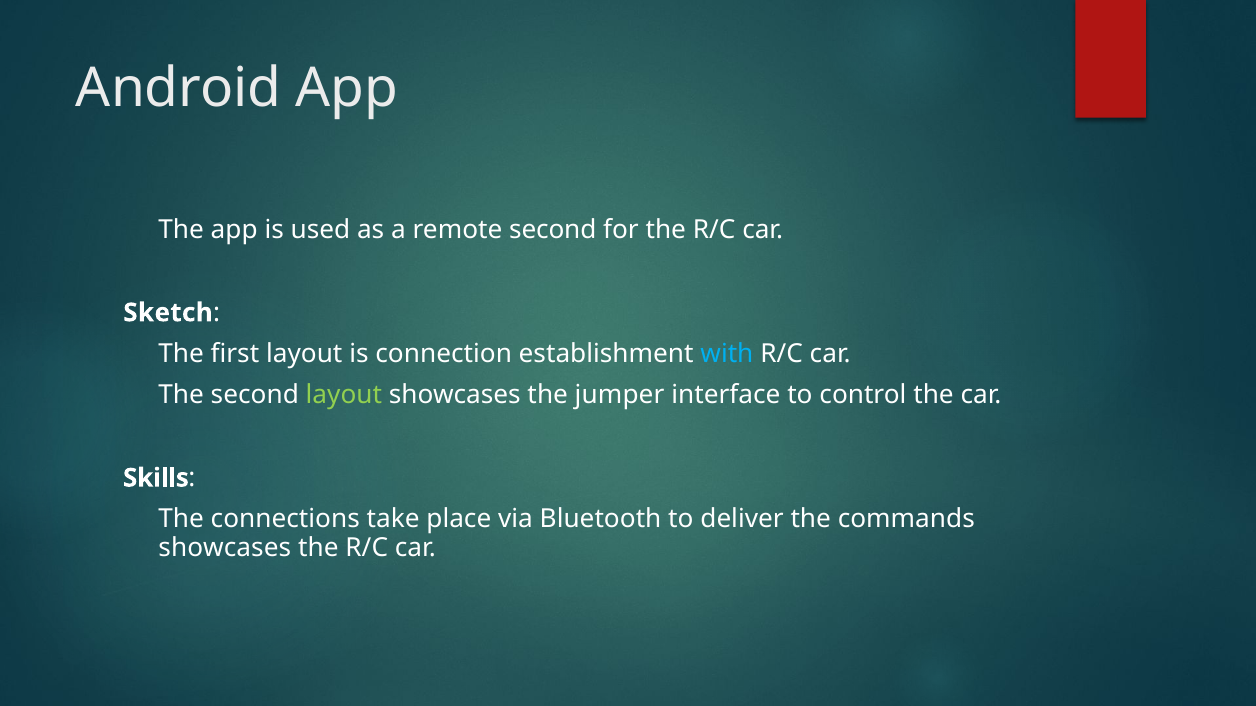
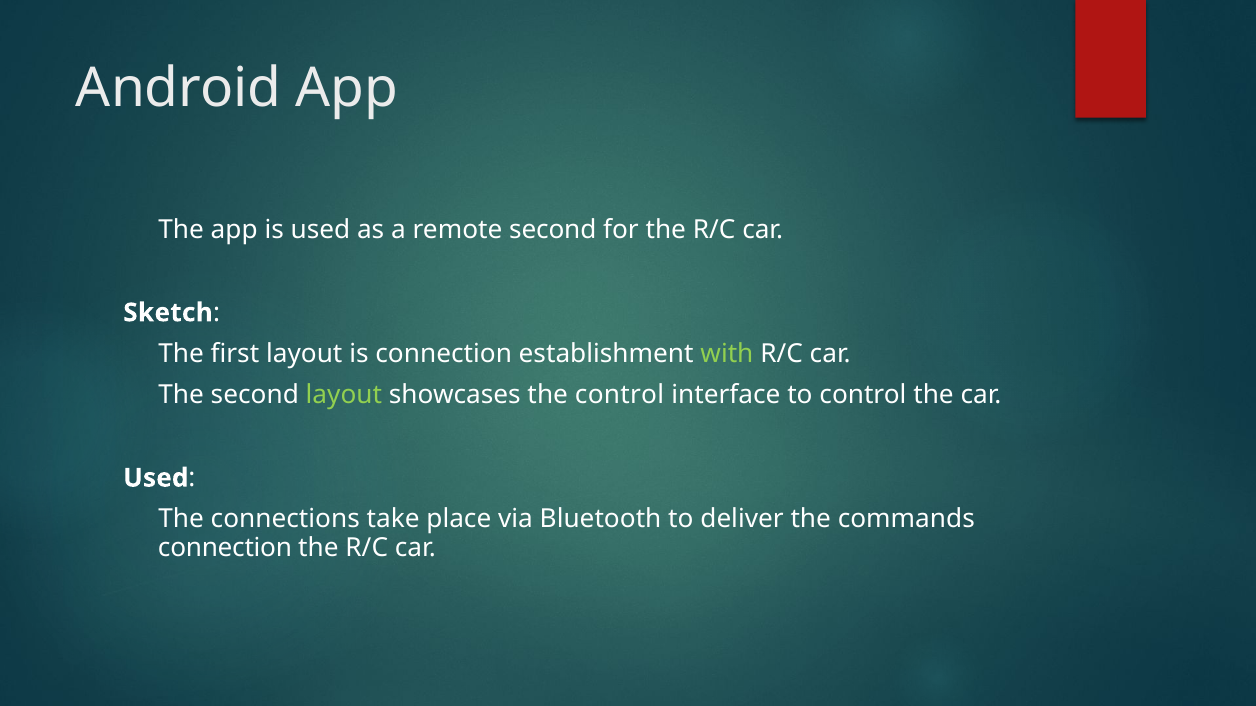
with colour: light blue -> light green (727, 354)
the jumper: jumper -> control (620, 396)
Skills: Skills -> Used (156, 478)
showcases: showcases -> connection (225, 548)
